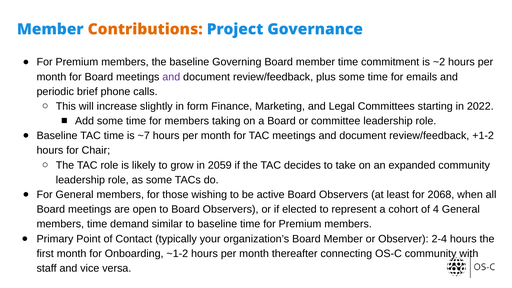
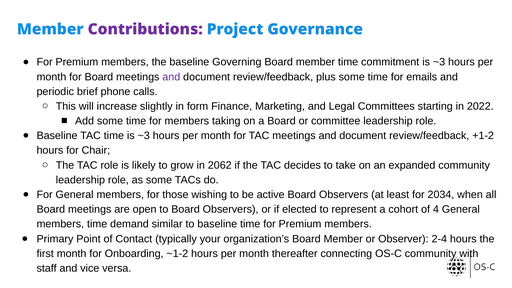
Contributions colour: orange -> purple (145, 30)
commitment is ~2: ~2 -> ~3 (439, 62)
time is ~7: ~7 -> ~3 (144, 136)
2059: 2059 -> 2062 (220, 165)
2068: 2068 -> 2034 (441, 195)
